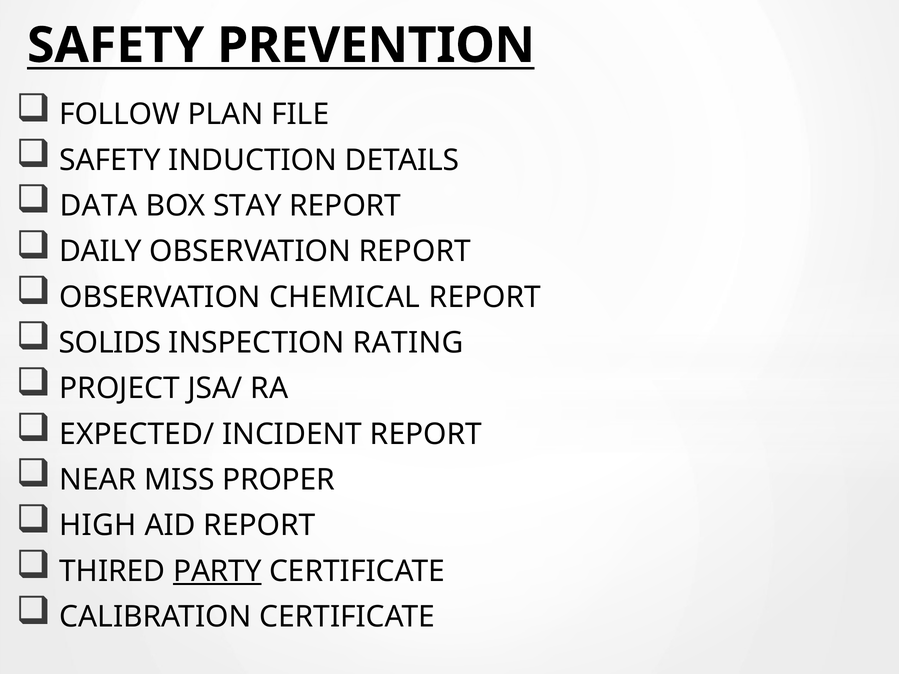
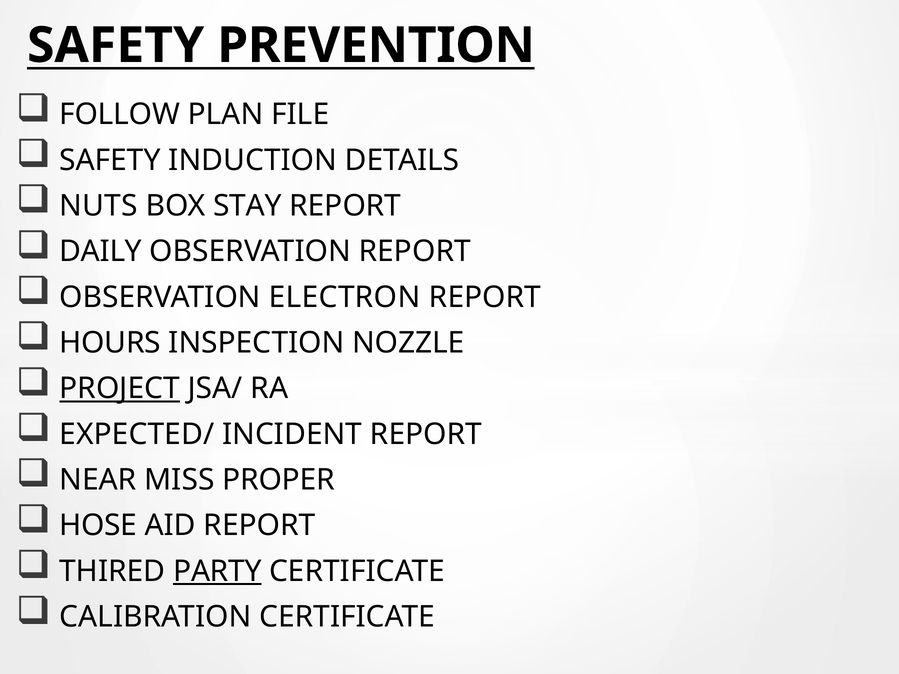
DATA: DATA -> NUTS (99, 206)
CHEMICAL: CHEMICAL -> ELECTRON (345, 297)
SOLIDS: SOLIDS -> HOURS (110, 343)
RATING: RATING -> NOZZLE (408, 343)
PROJECT underline: none -> present (120, 389)
HIGH: HIGH -> HOSE (98, 526)
